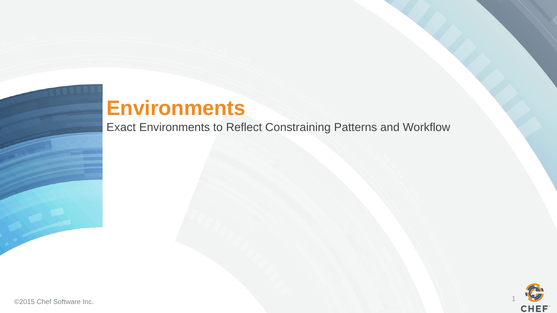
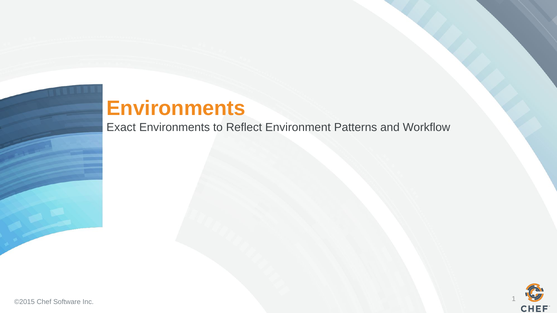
Constraining: Constraining -> Environment (298, 128)
